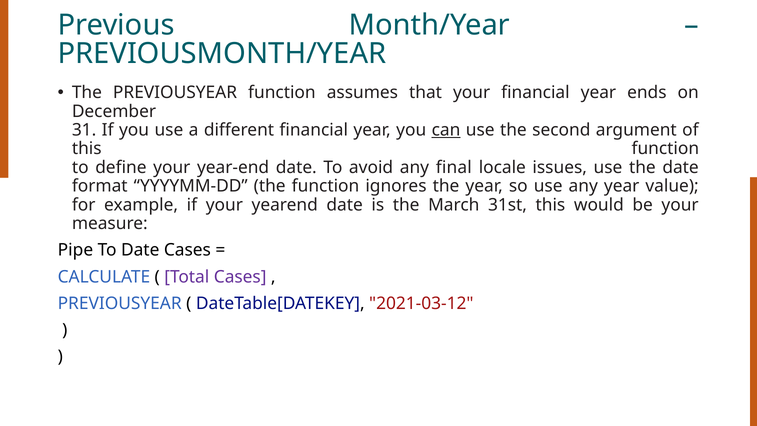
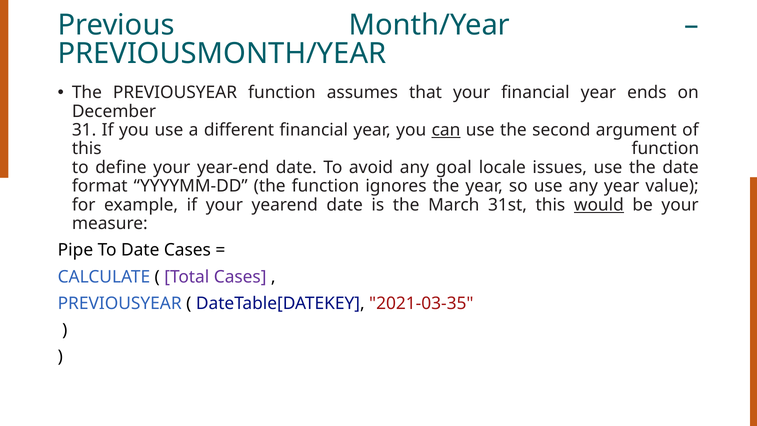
final: final -> goal (454, 167)
would underline: none -> present (599, 205)
2021-03-12: 2021-03-12 -> 2021-03-35 (421, 303)
